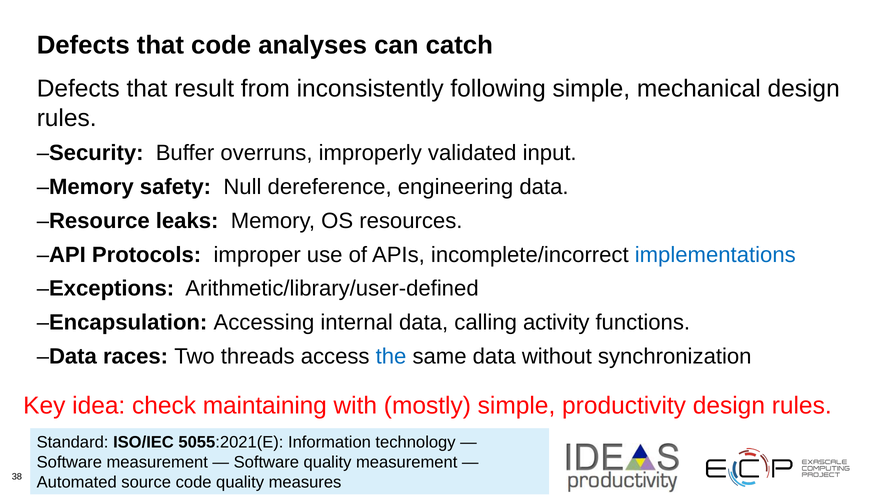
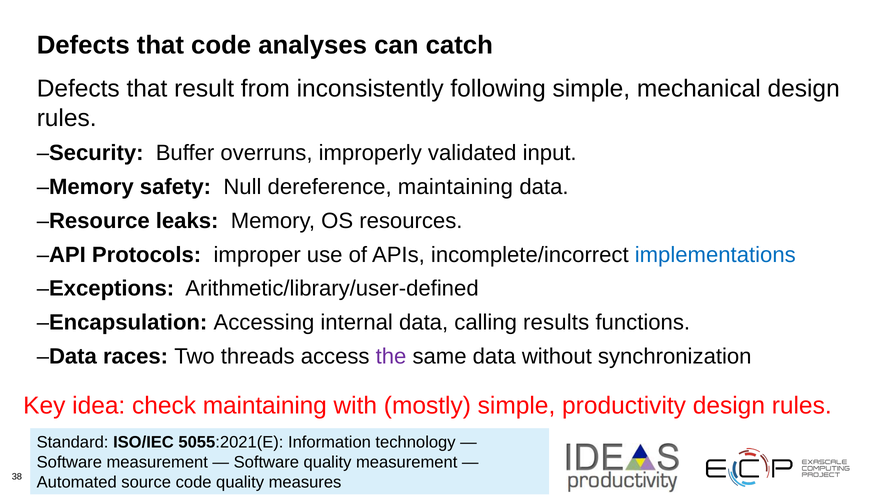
dereference engineering: engineering -> maintaining (455, 187)
activity: activity -> results (556, 323)
the colour: blue -> purple (391, 357)
